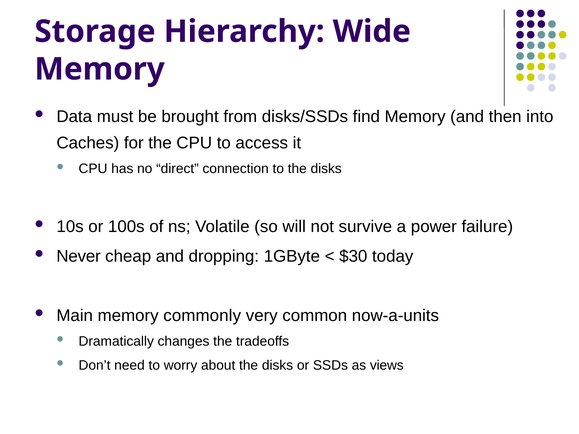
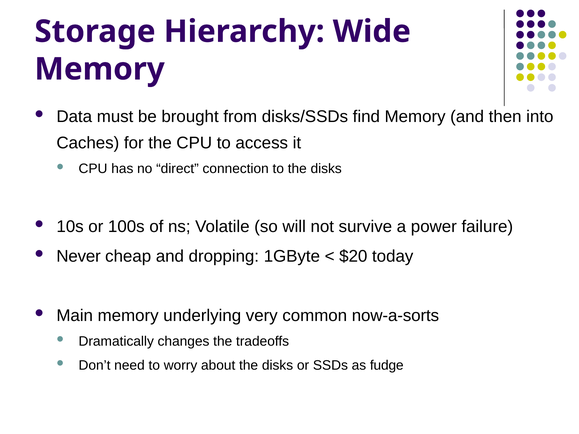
$30: $30 -> $20 (353, 256)
commonly: commonly -> underlying (202, 316)
now-a-units: now-a-units -> now-a-sorts (395, 316)
views: views -> fudge (387, 366)
